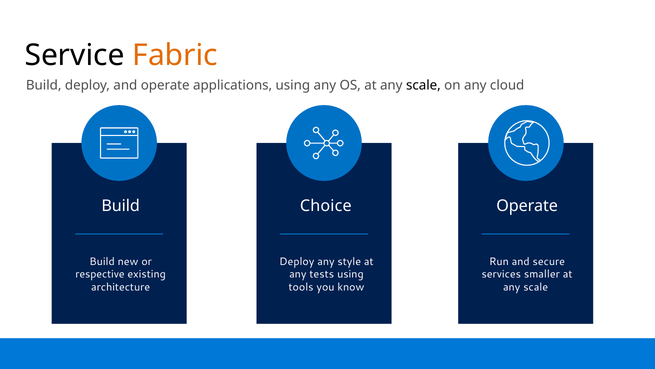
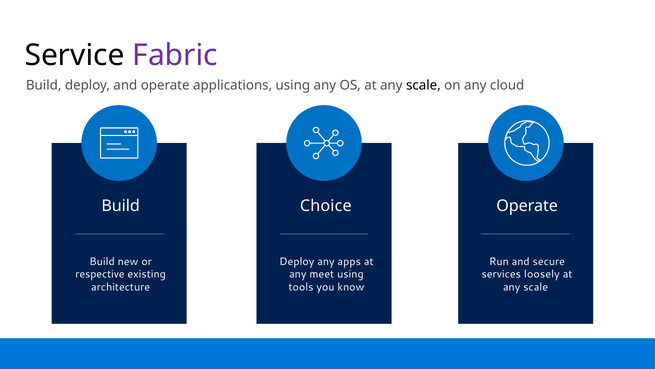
Fabric colour: orange -> purple (175, 55)
style: style -> apps (349, 261)
tests: tests -> meet (322, 274)
smaller: smaller -> loosely (542, 274)
